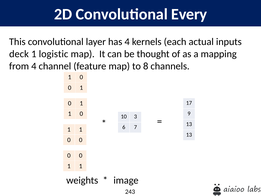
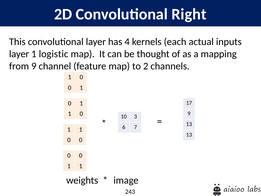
Every: Every -> Right (189, 14)
deck: deck -> layer (19, 54)
from 4: 4 -> 9 (34, 66)
8: 8 -> 2 (146, 66)
